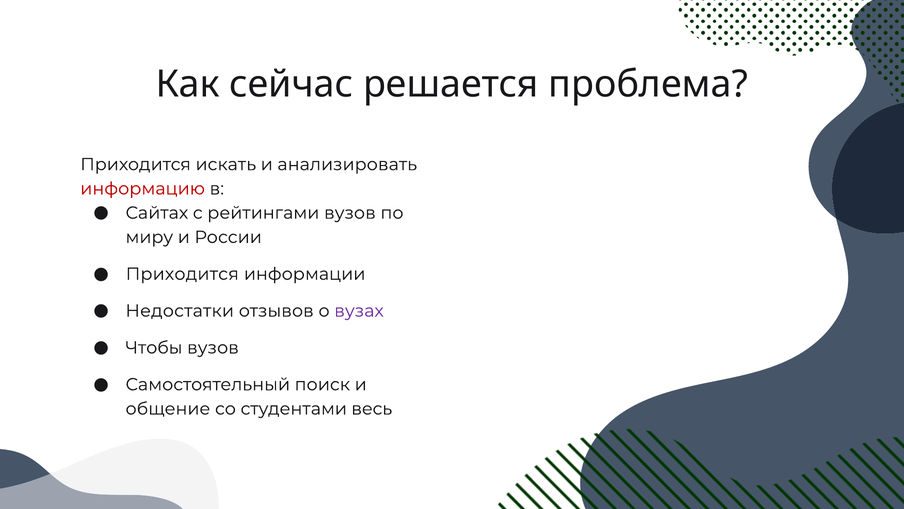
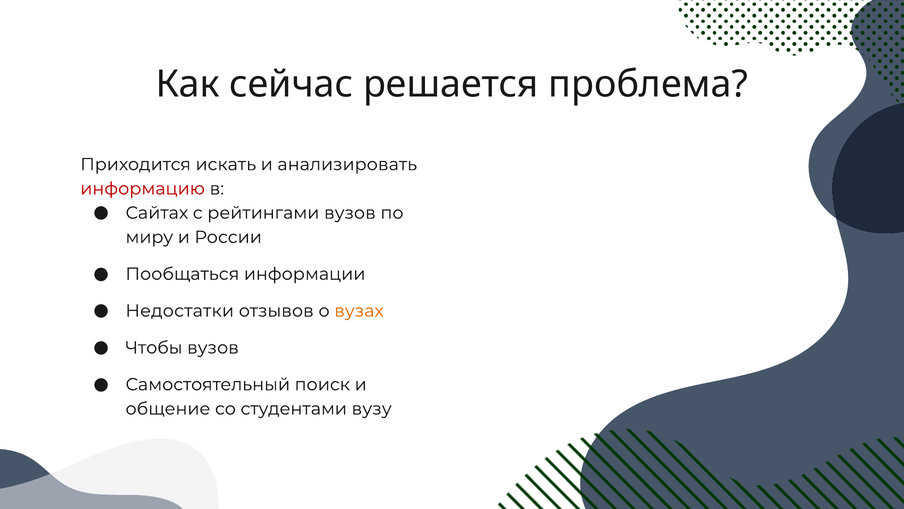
Приходится: Приходится -> Пообщаться (182, 274)
вузах colour: purple -> orange (359, 311)
весь: весь -> вузу (372, 408)
